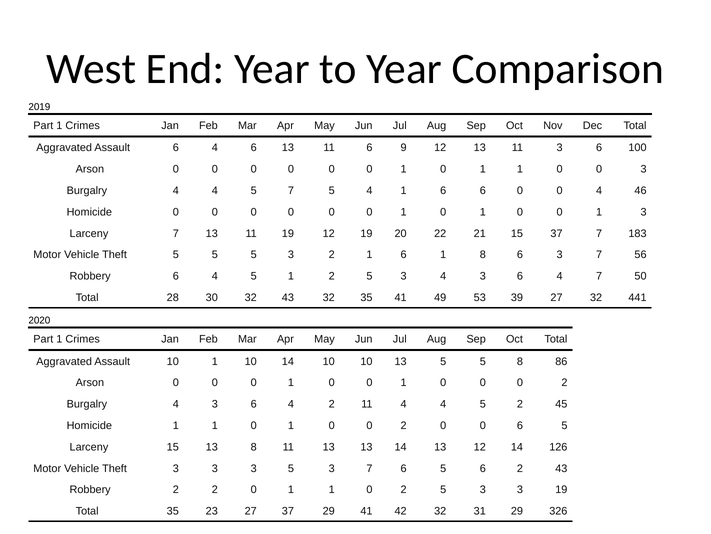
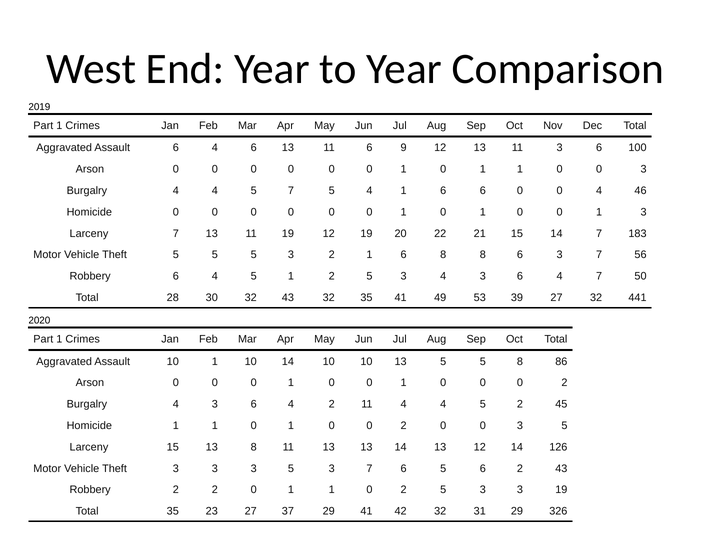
15 37: 37 -> 14 (557, 233)
6 1: 1 -> 8 (443, 255)
2 0 0 6: 6 -> 3 (520, 425)
